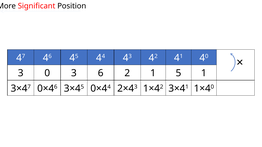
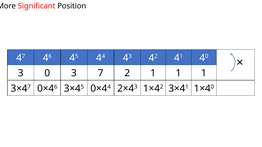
6: 6 -> 7 (101, 73)
2 1 5: 5 -> 1 (179, 73)
